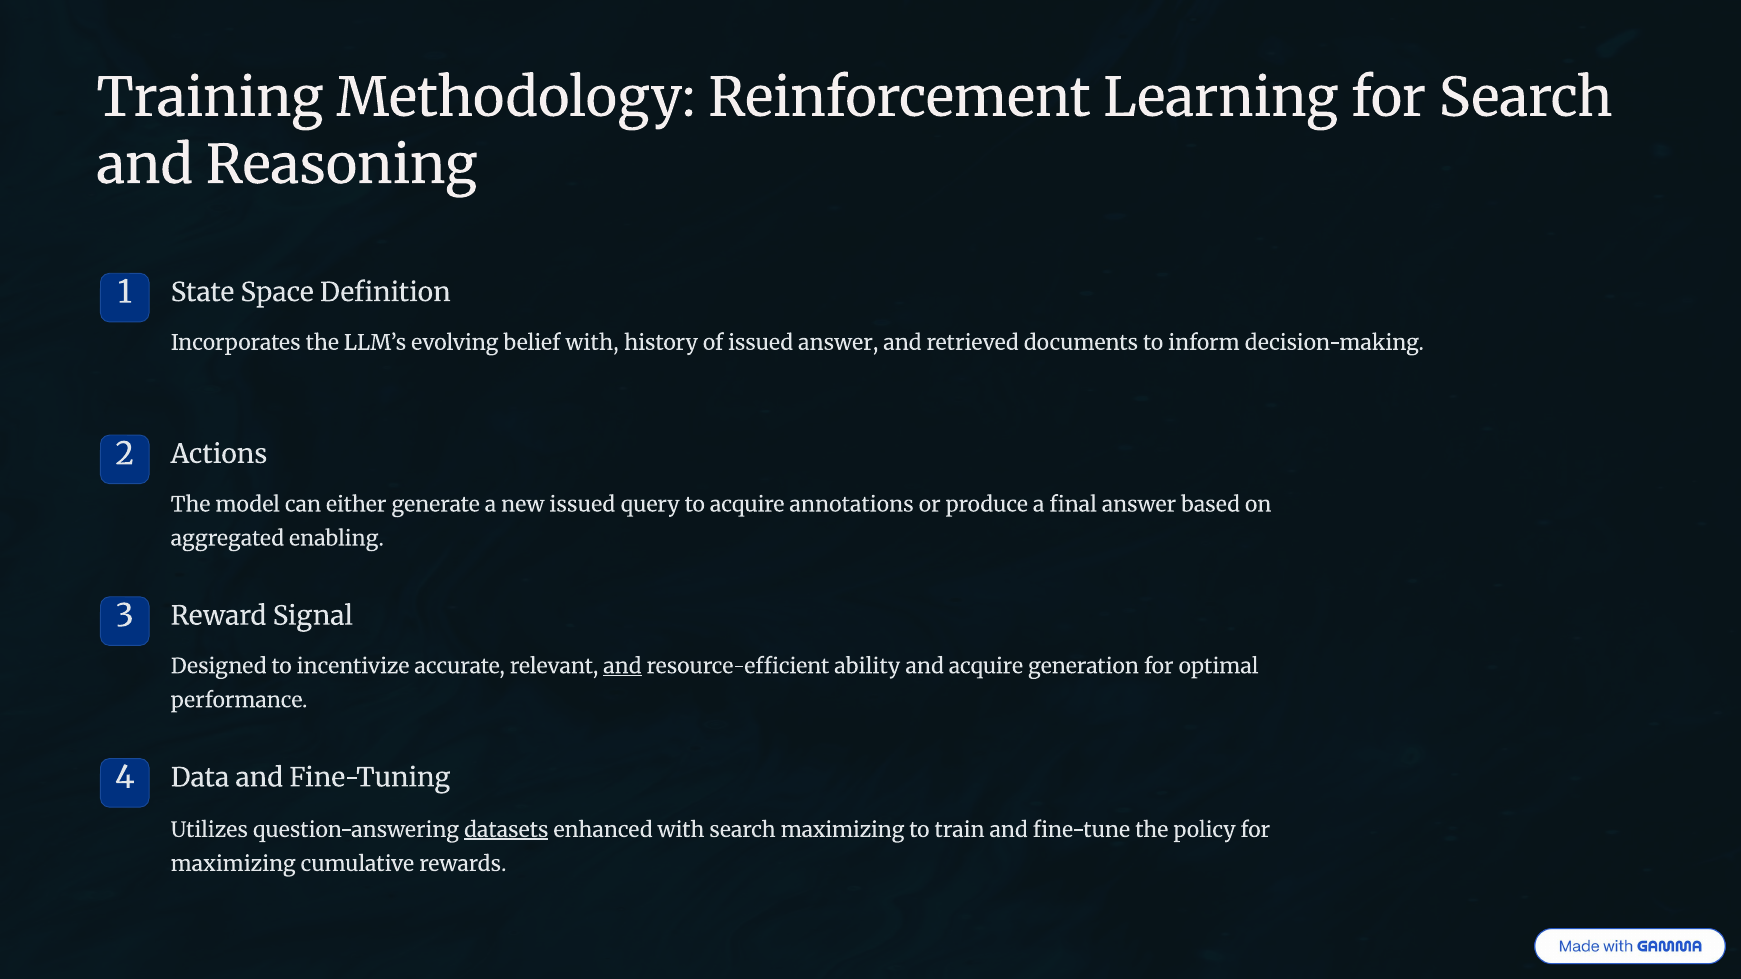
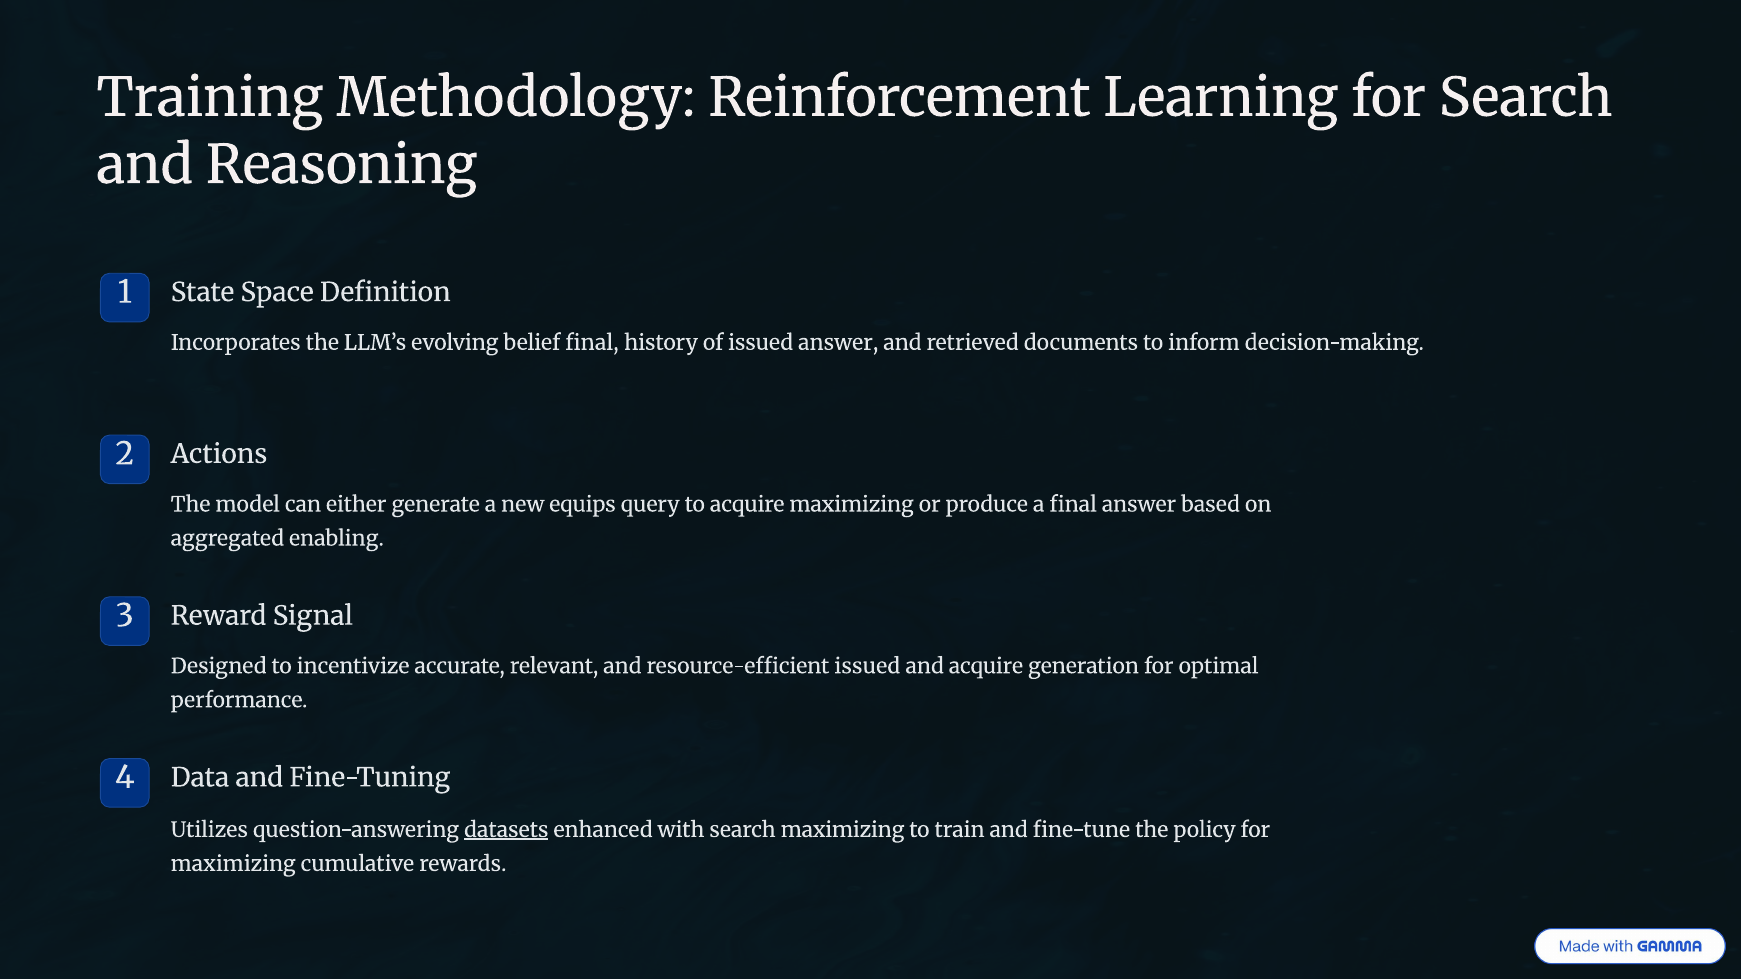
belief with: with -> final (592, 343)
new issued: issued -> equips (582, 505)
acquire annotations: annotations -> maximizing (852, 505)
and underline: present -> none (622, 667)
resource-efficient ability: ability -> issued (867, 667)
